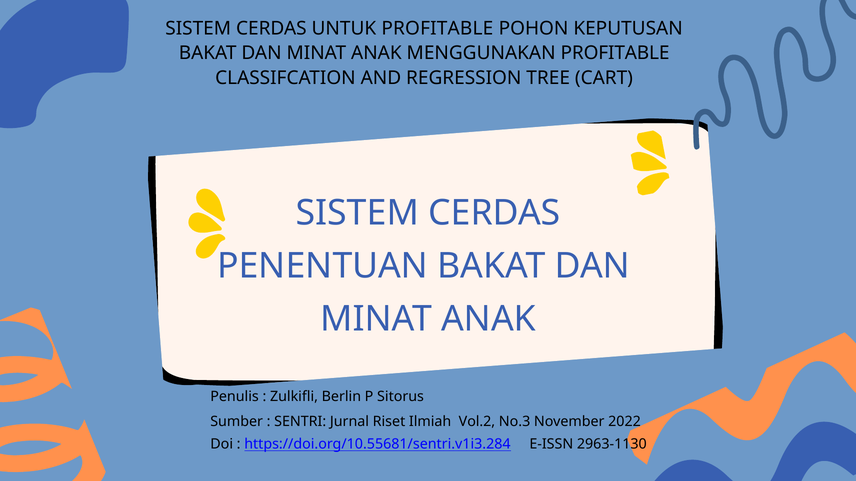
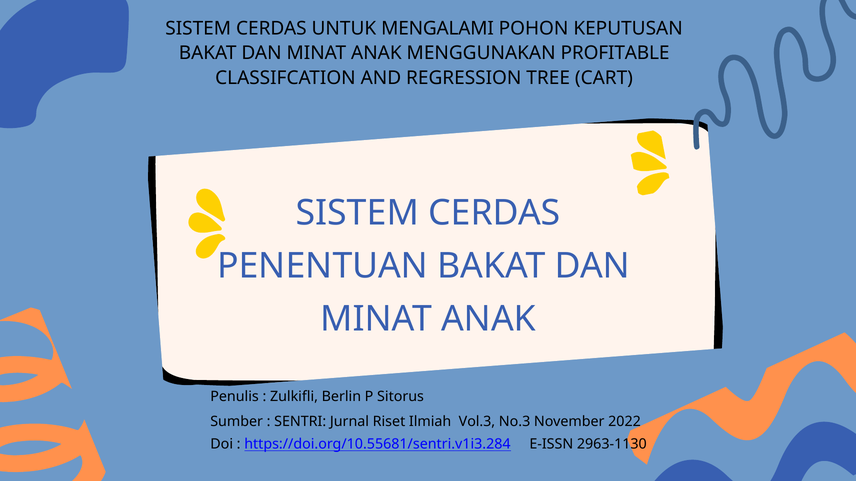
UNTUK PROFITABLE: PROFITABLE -> MENGALAMI (438, 28)
Vol.2: Vol.2 -> Vol.3 (477, 422)
